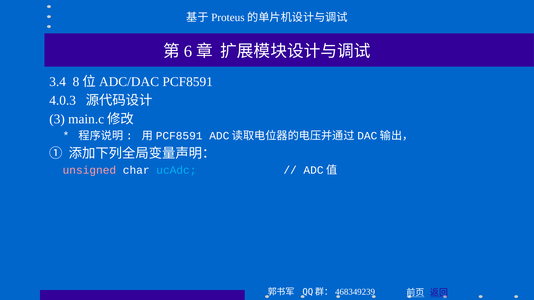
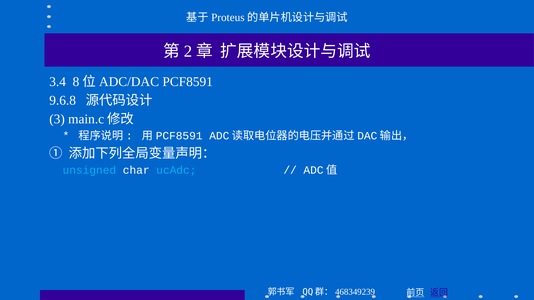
6: 6 -> 2 (188, 51)
4.0.3: 4.0.3 -> 9.6.8 (63, 101)
unsigned colour: pink -> light blue (89, 170)
